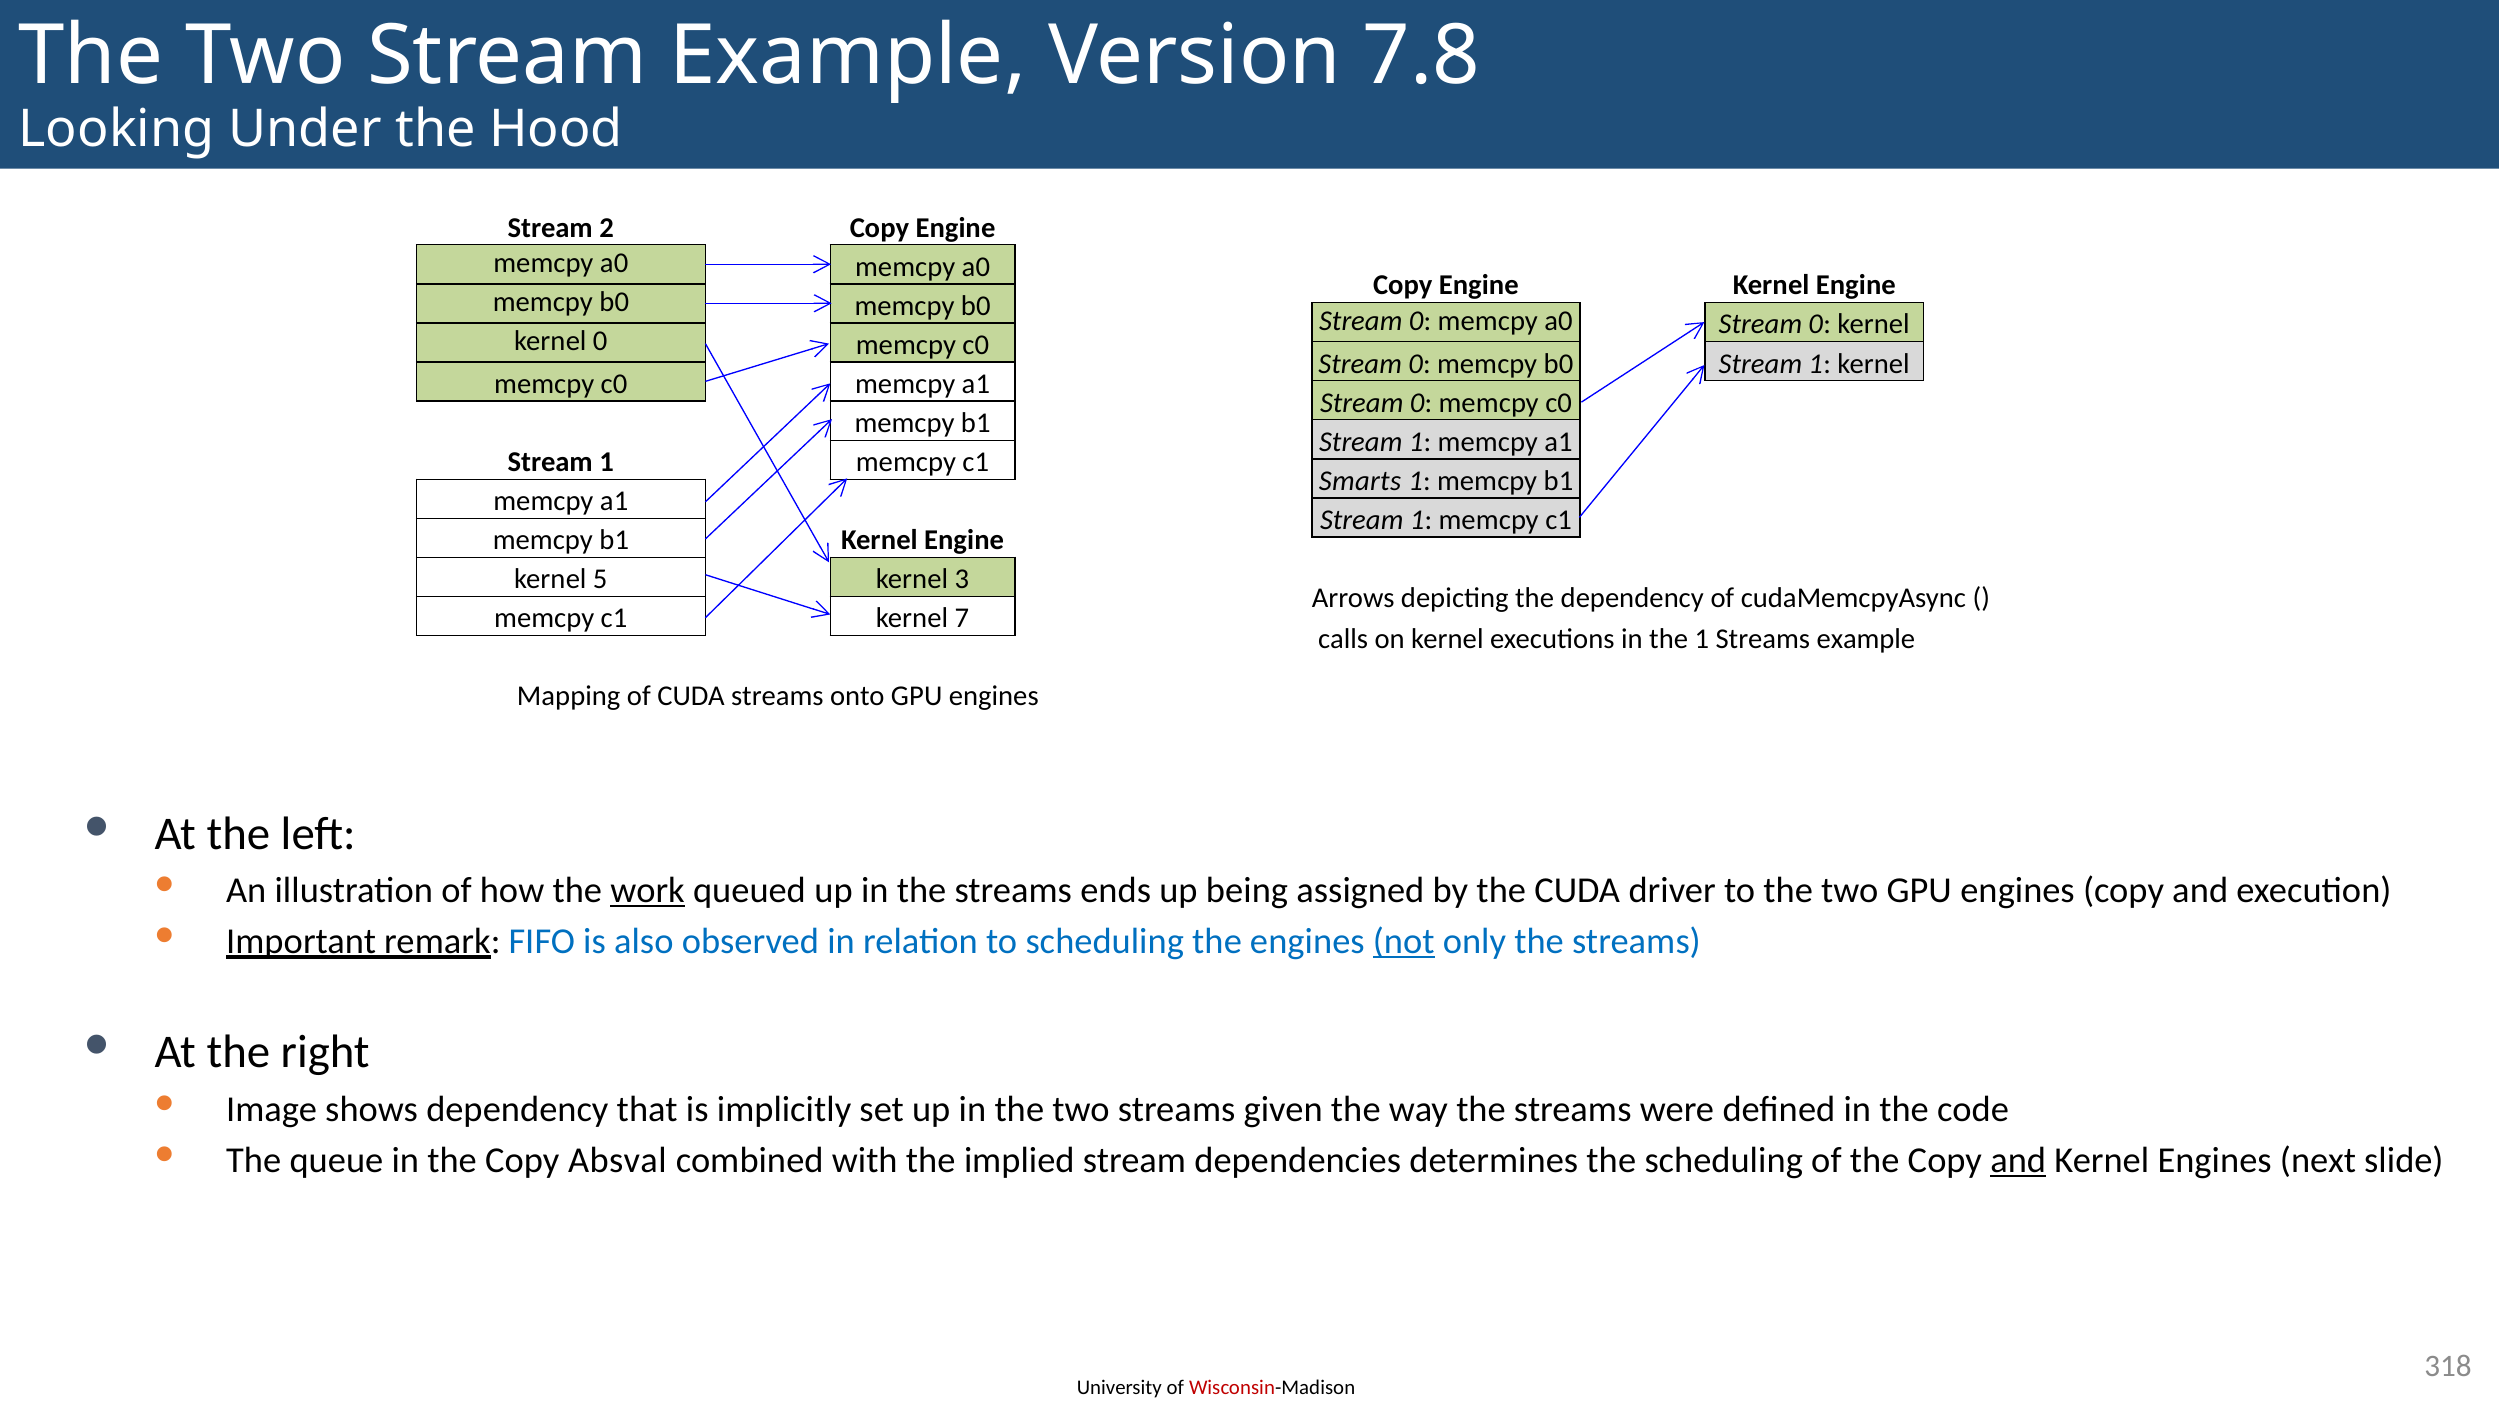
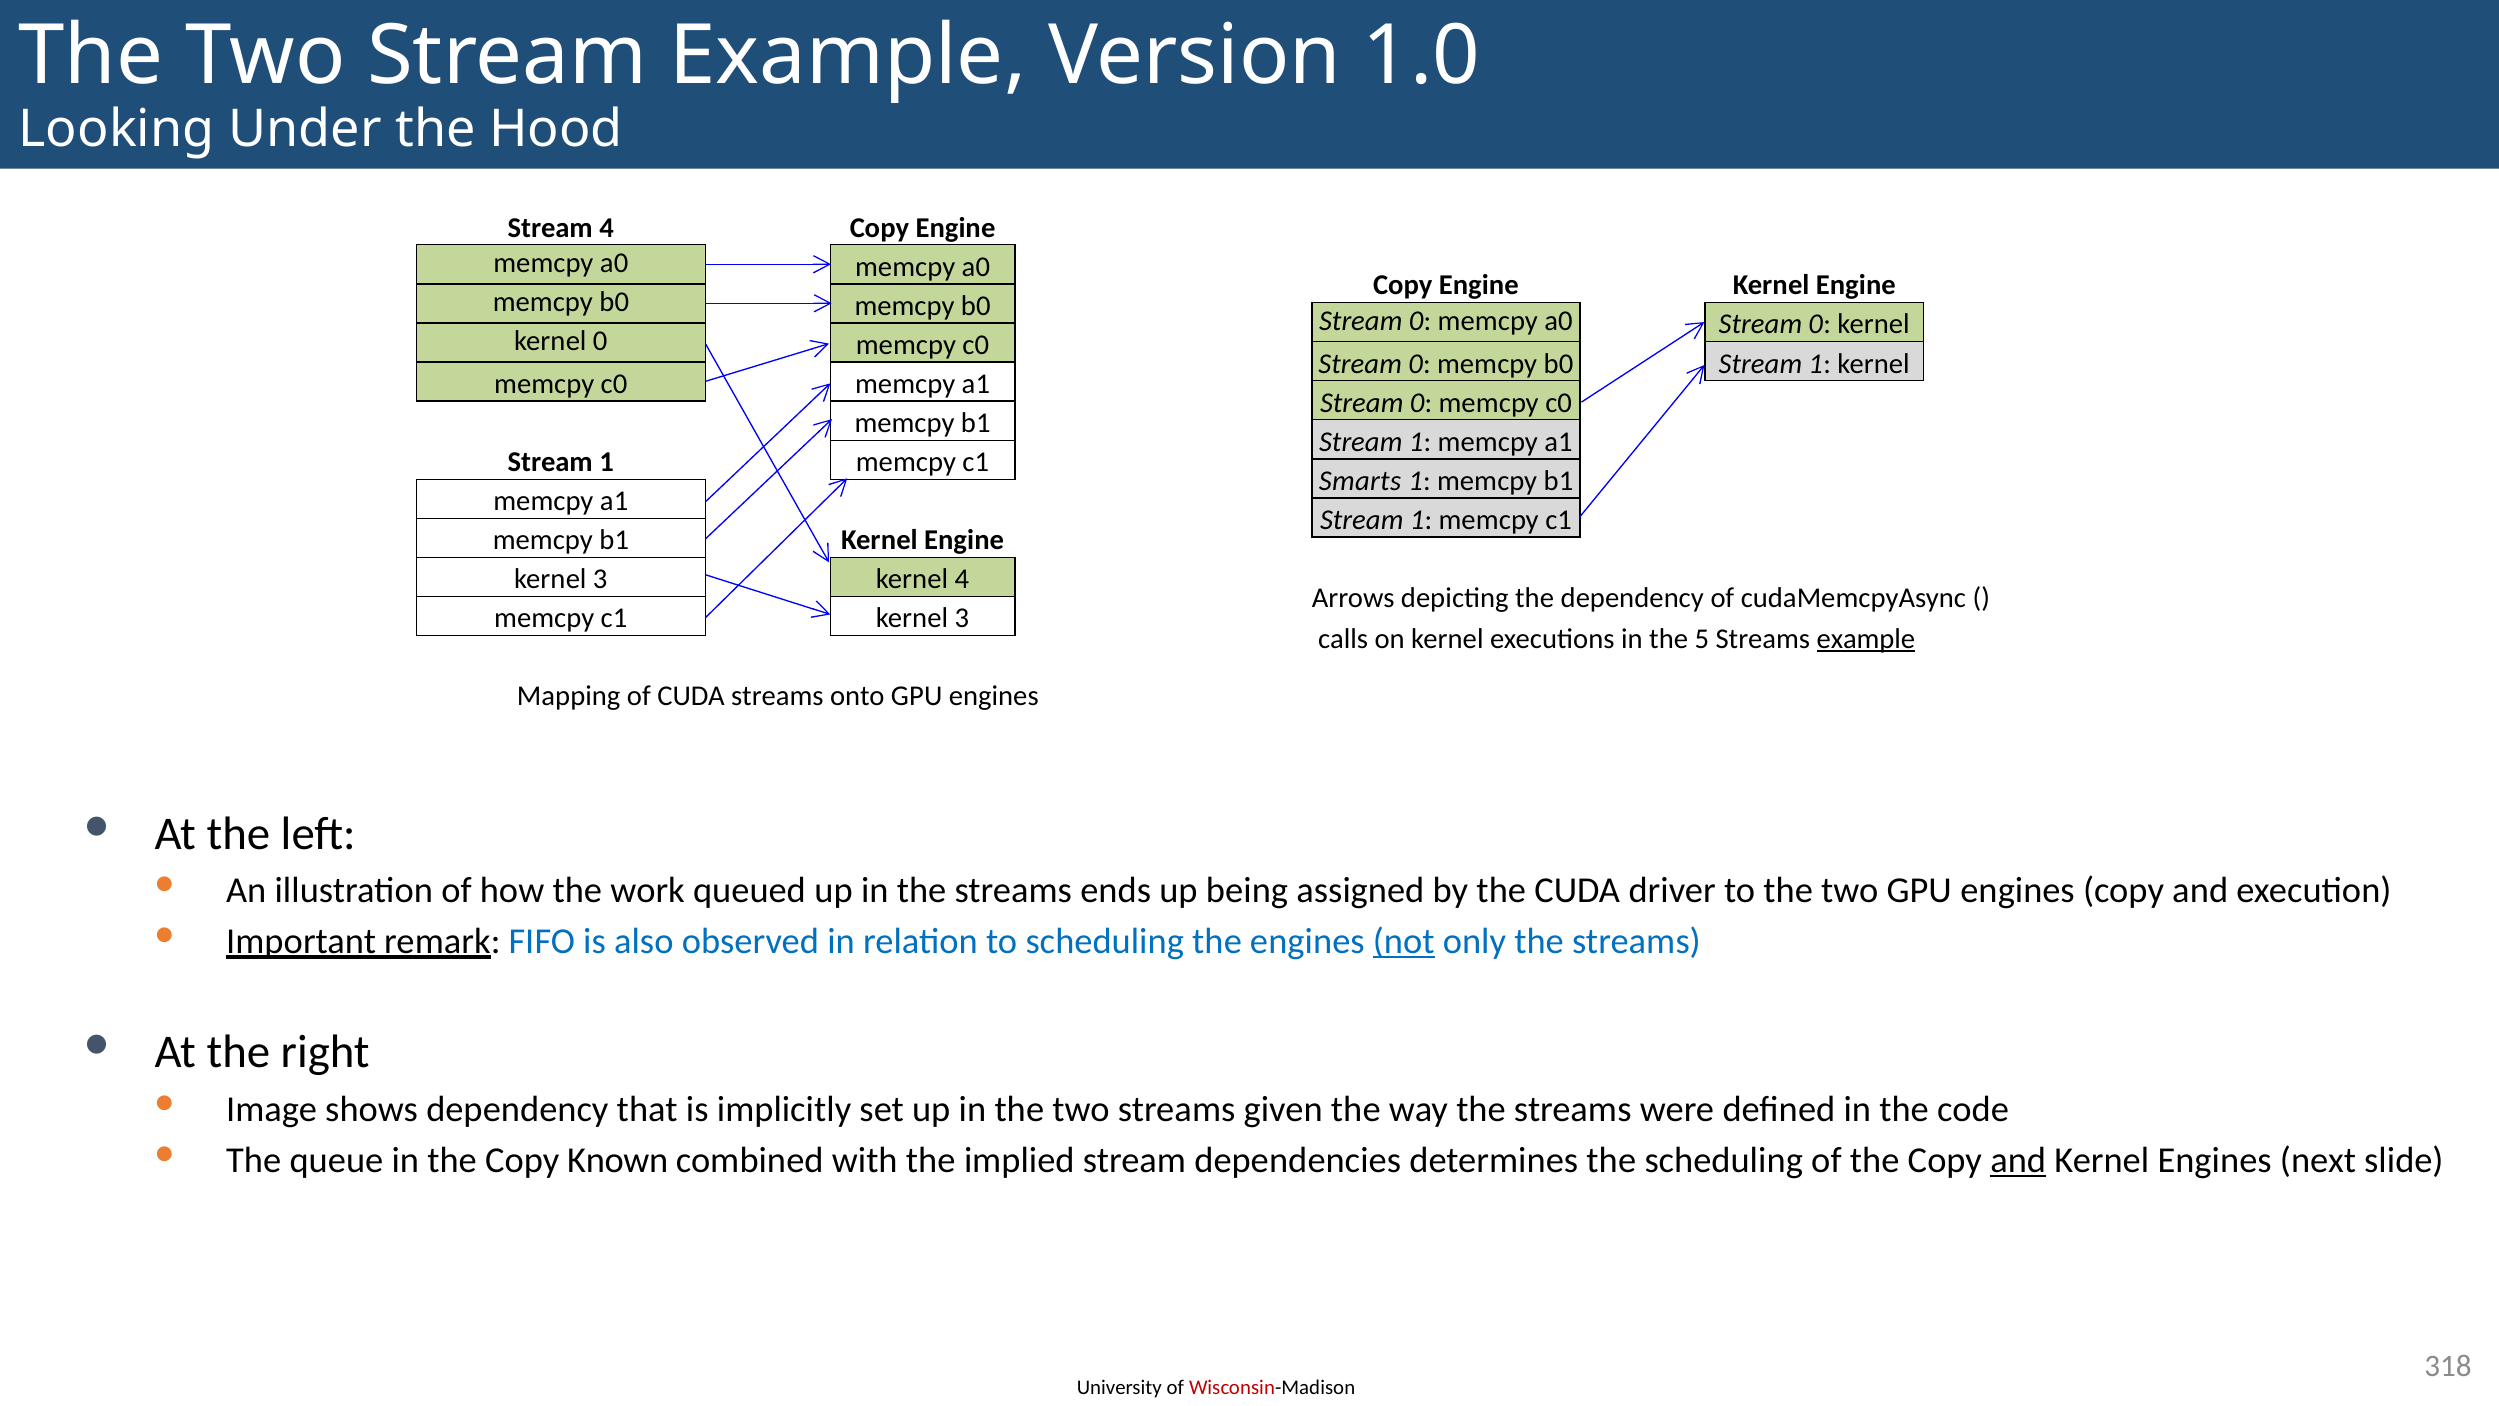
7.8: 7.8 -> 1.0 (1421, 56)
Stream 2: 2 -> 4 (607, 228)
5: 5 -> 3 (600, 579)
kernel 3: 3 -> 4 (962, 579)
c1 kernel 7: 7 -> 3 (962, 618)
the 1: 1 -> 5 (1702, 639)
example underline: none -> present (1866, 639)
work underline: present -> none (648, 890)
Absval: Absval -> Known (618, 1160)
